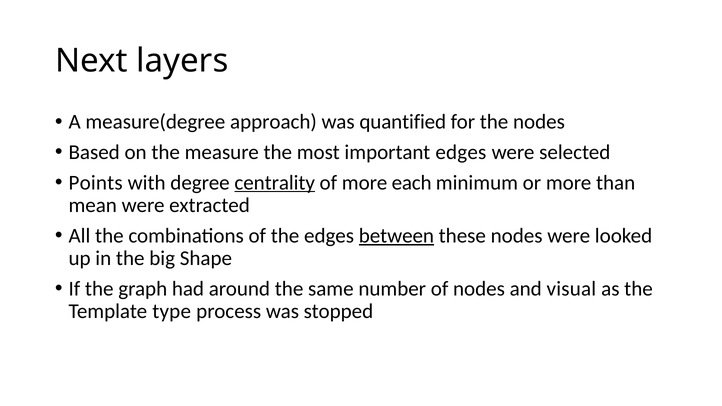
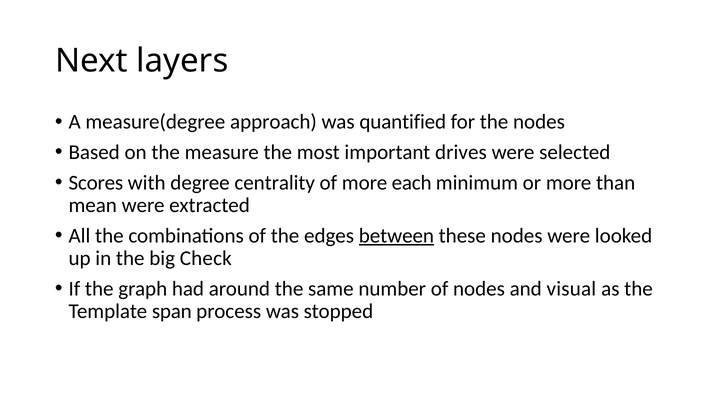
important edges: edges -> drives (461, 152)
Points: Points -> Scores (96, 183)
centrality underline: present -> none (275, 183)
Shape: Shape -> Check (206, 258)
type: type -> span (172, 311)
